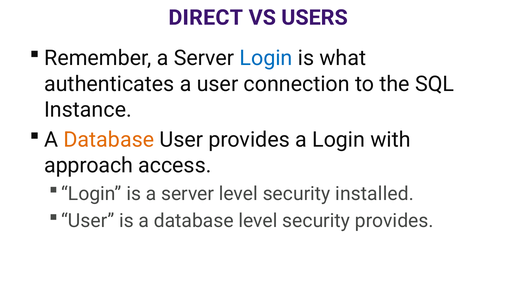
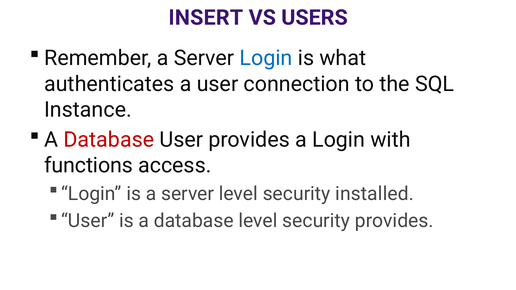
DIRECT: DIRECT -> INSERT (206, 18)
Database colour: orange -> red (109, 140)
approach: approach -> functions (89, 166)
